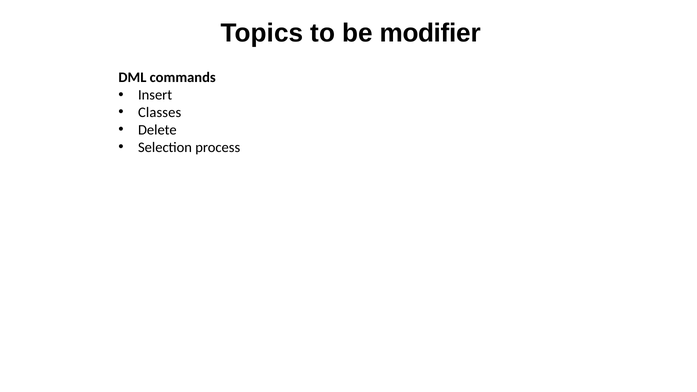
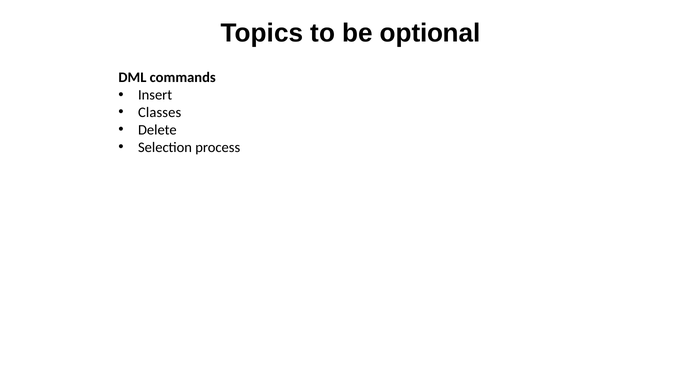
modifier: modifier -> optional (430, 33)
